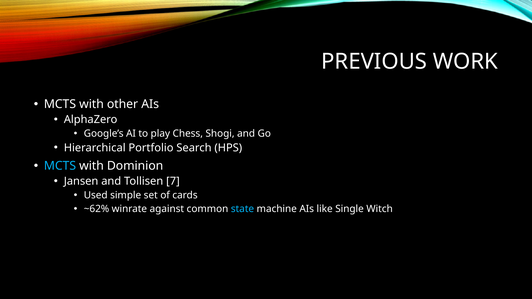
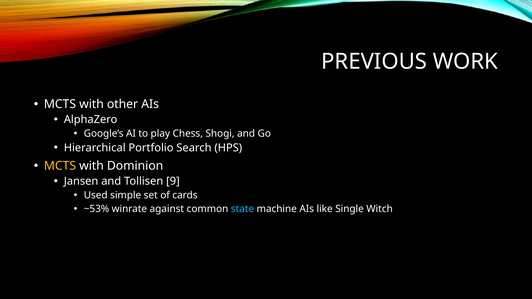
MCTS colour: light blue -> yellow (60, 166)
7: 7 -> 9 (173, 181)
~62%: ~62% -> ~53% (96, 209)
